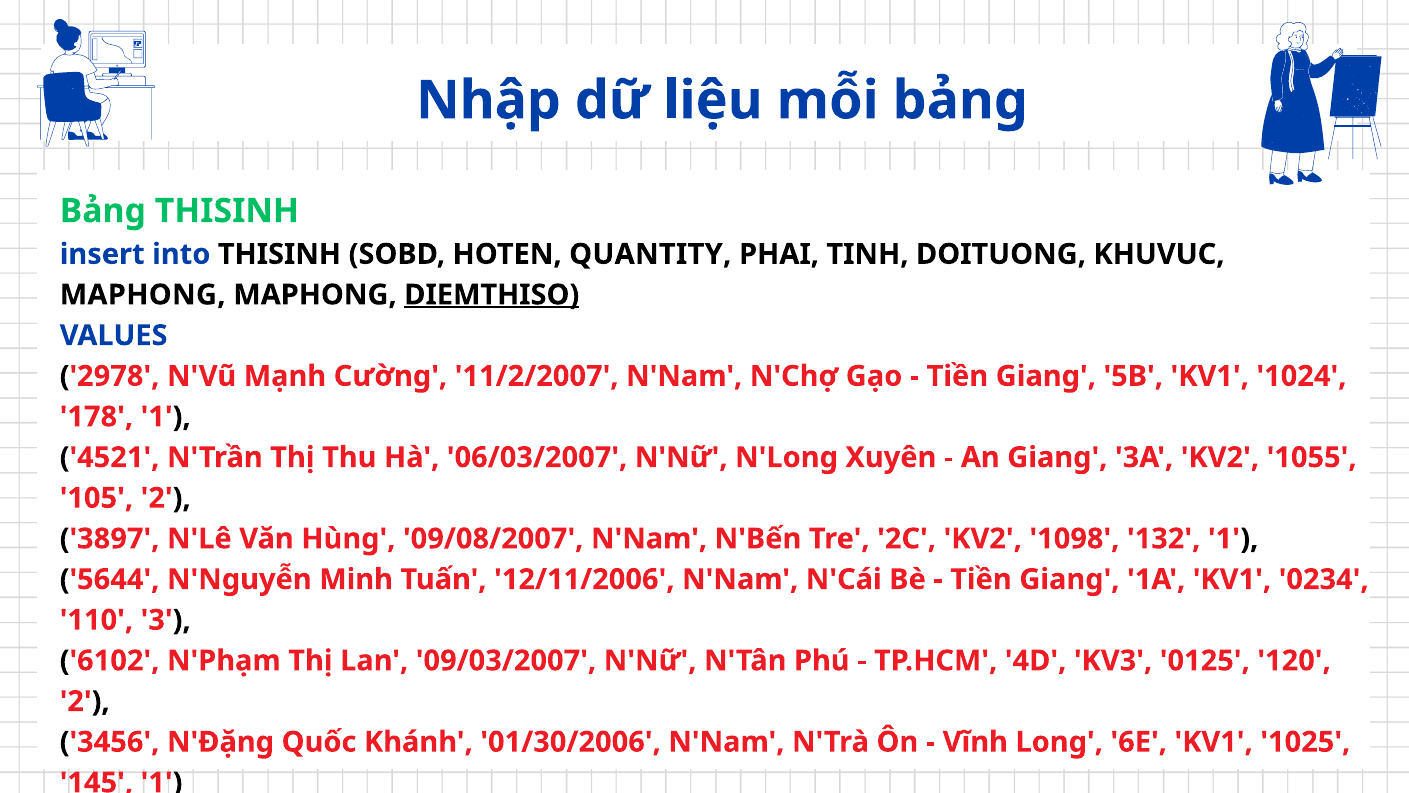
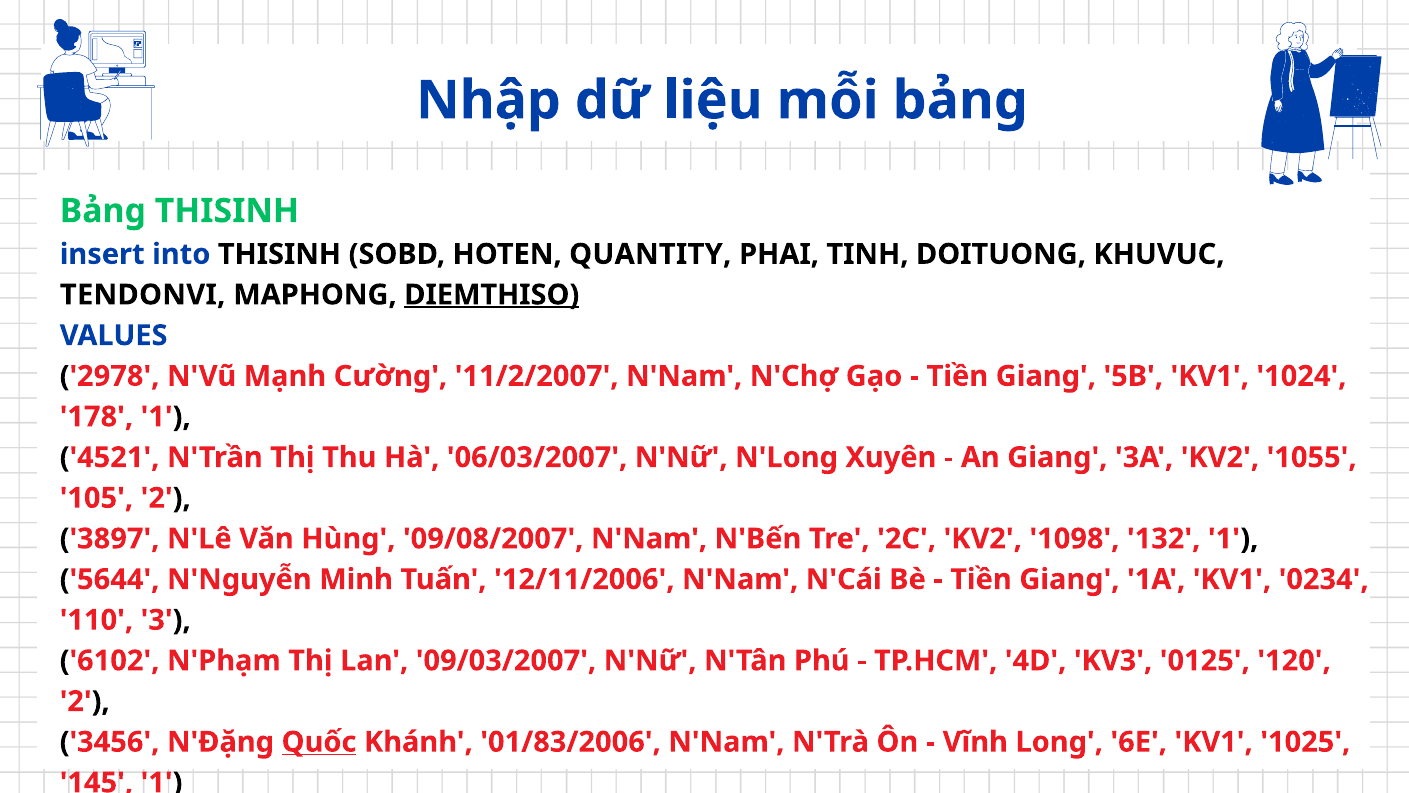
MAPHONG: MAPHONG -> TENDONVI (143, 295)
Quốc underline: none -> present (319, 742)
01/30/2006: 01/30/2006 -> 01/83/2006 (571, 742)
